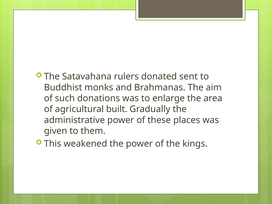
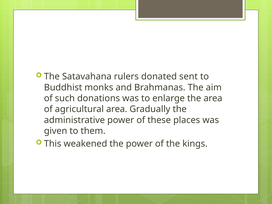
agricultural built: built -> area (117, 109)
